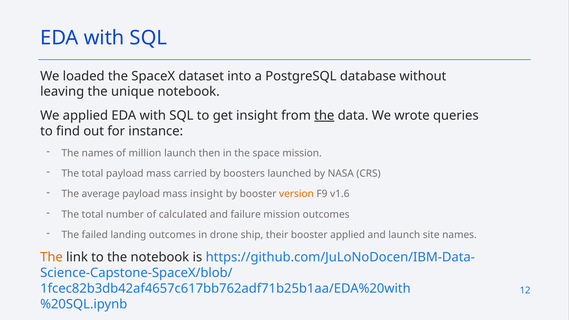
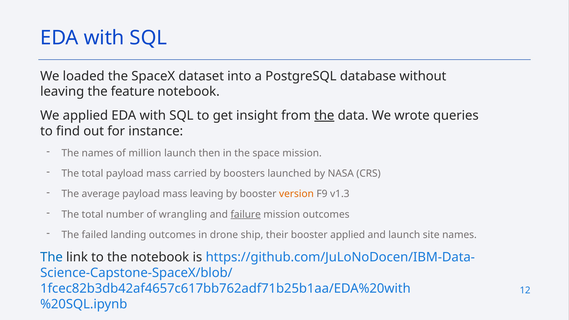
unique: unique -> feature (133, 92)
mass insight: insight -> leaving (207, 194)
v1.6: v1.6 -> v1.3 (340, 194)
calculated: calculated -> wrangling (183, 214)
failure underline: none -> present (246, 214)
The colour: orange -> blue (52, 257)
